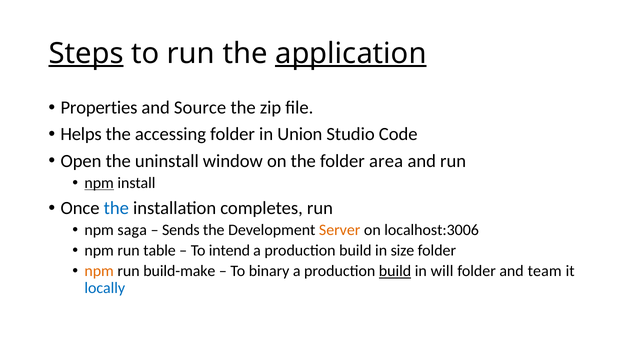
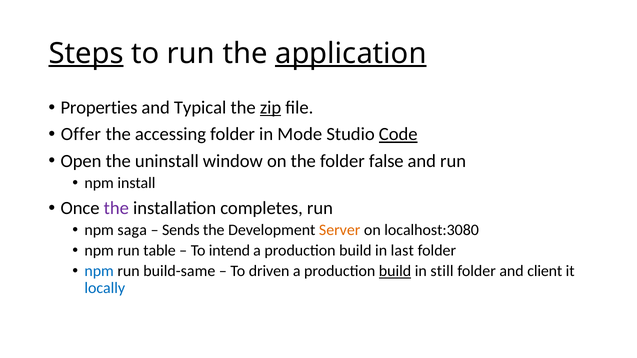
Source: Source -> Typical (200, 108)
zip underline: none -> present (271, 108)
Helps: Helps -> Offer (81, 134)
Union: Union -> Mode (300, 134)
Code underline: none -> present (398, 134)
area: area -> false (386, 161)
npm underline: present -> none (99, 183)
the colour: blue -> purple (116, 208)
localhost:3006: localhost:3006 -> localhost:3080 (432, 230)
size: size -> last (402, 251)
npm colour: orange -> blue (99, 271)
build-make: build-make -> build-same (179, 271)
binary: binary -> driven (269, 271)
will: will -> still (442, 271)
team: team -> client (545, 271)
